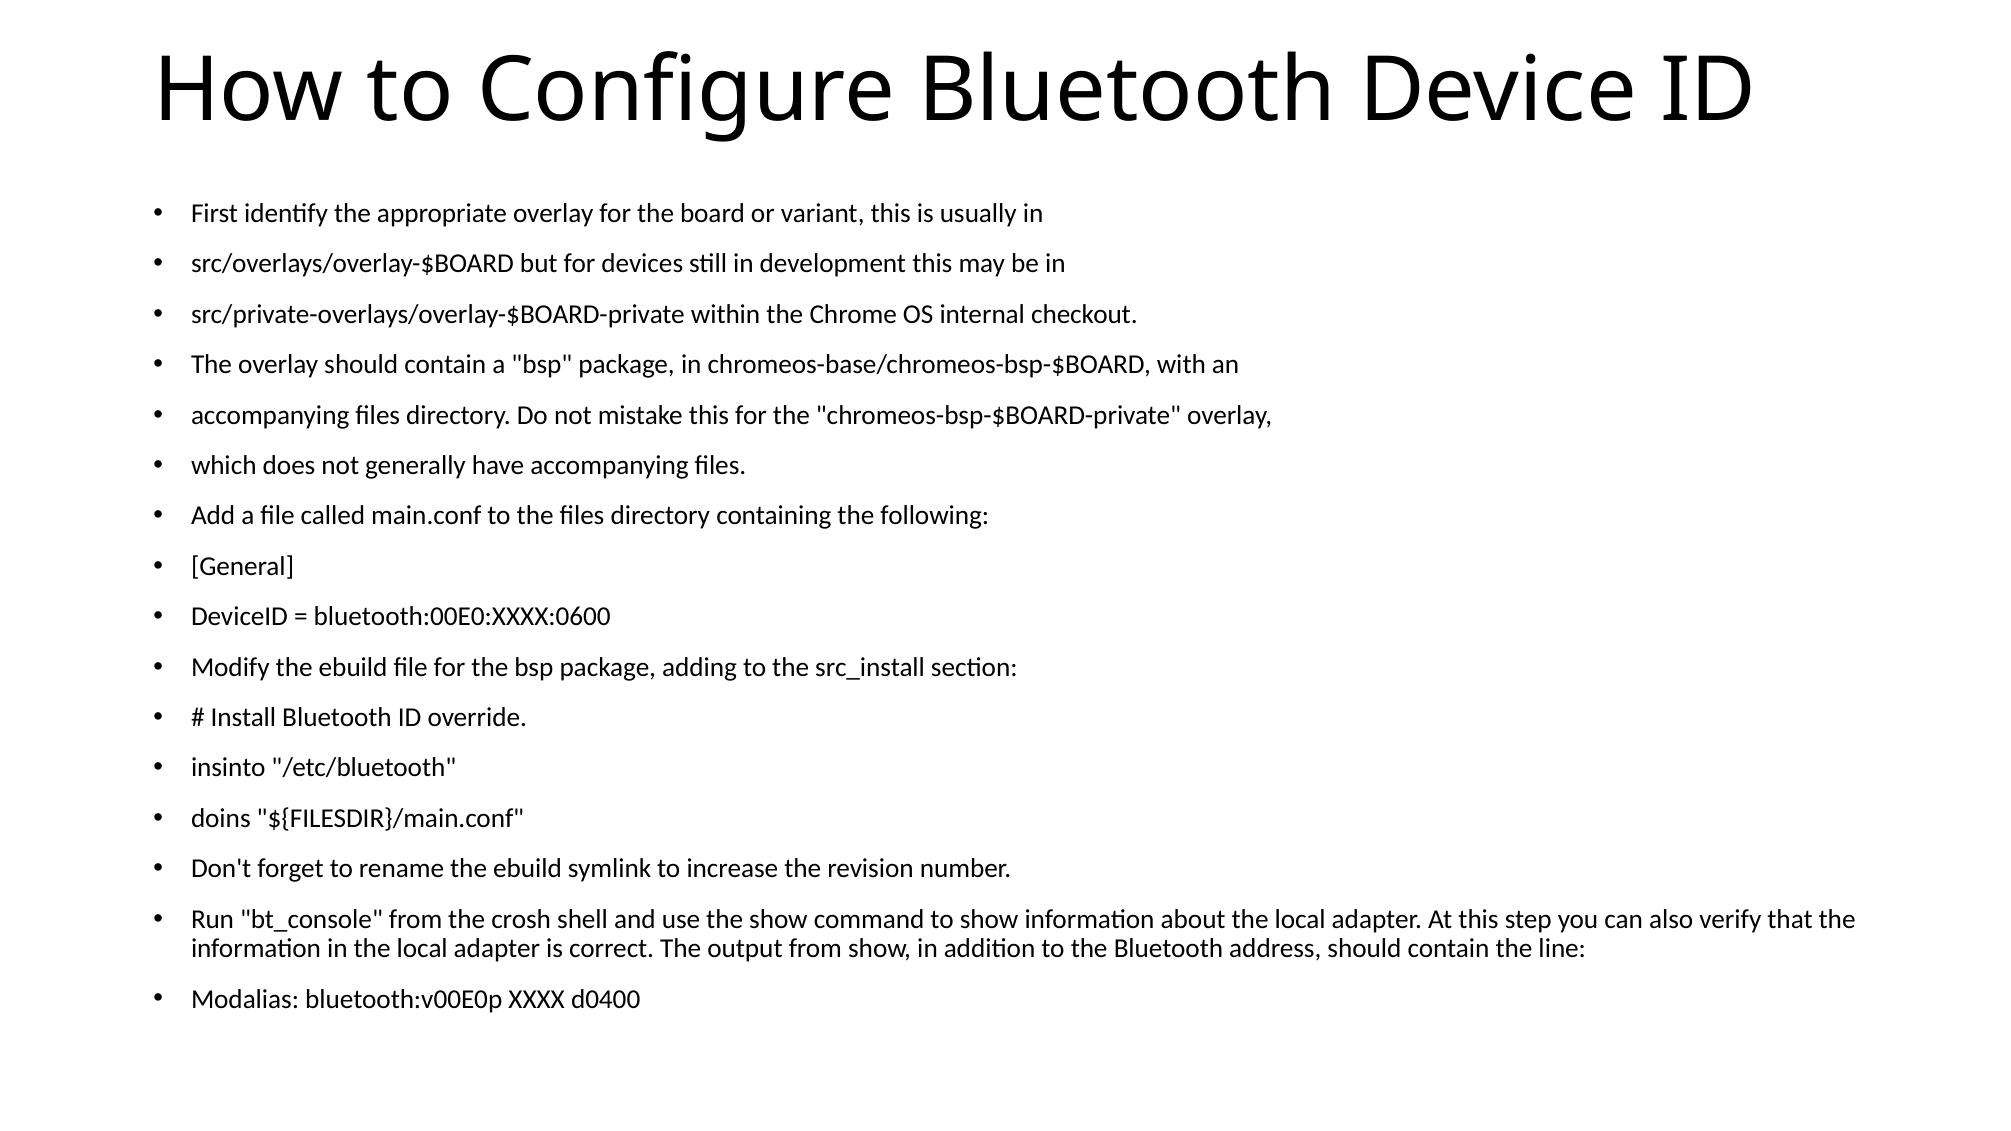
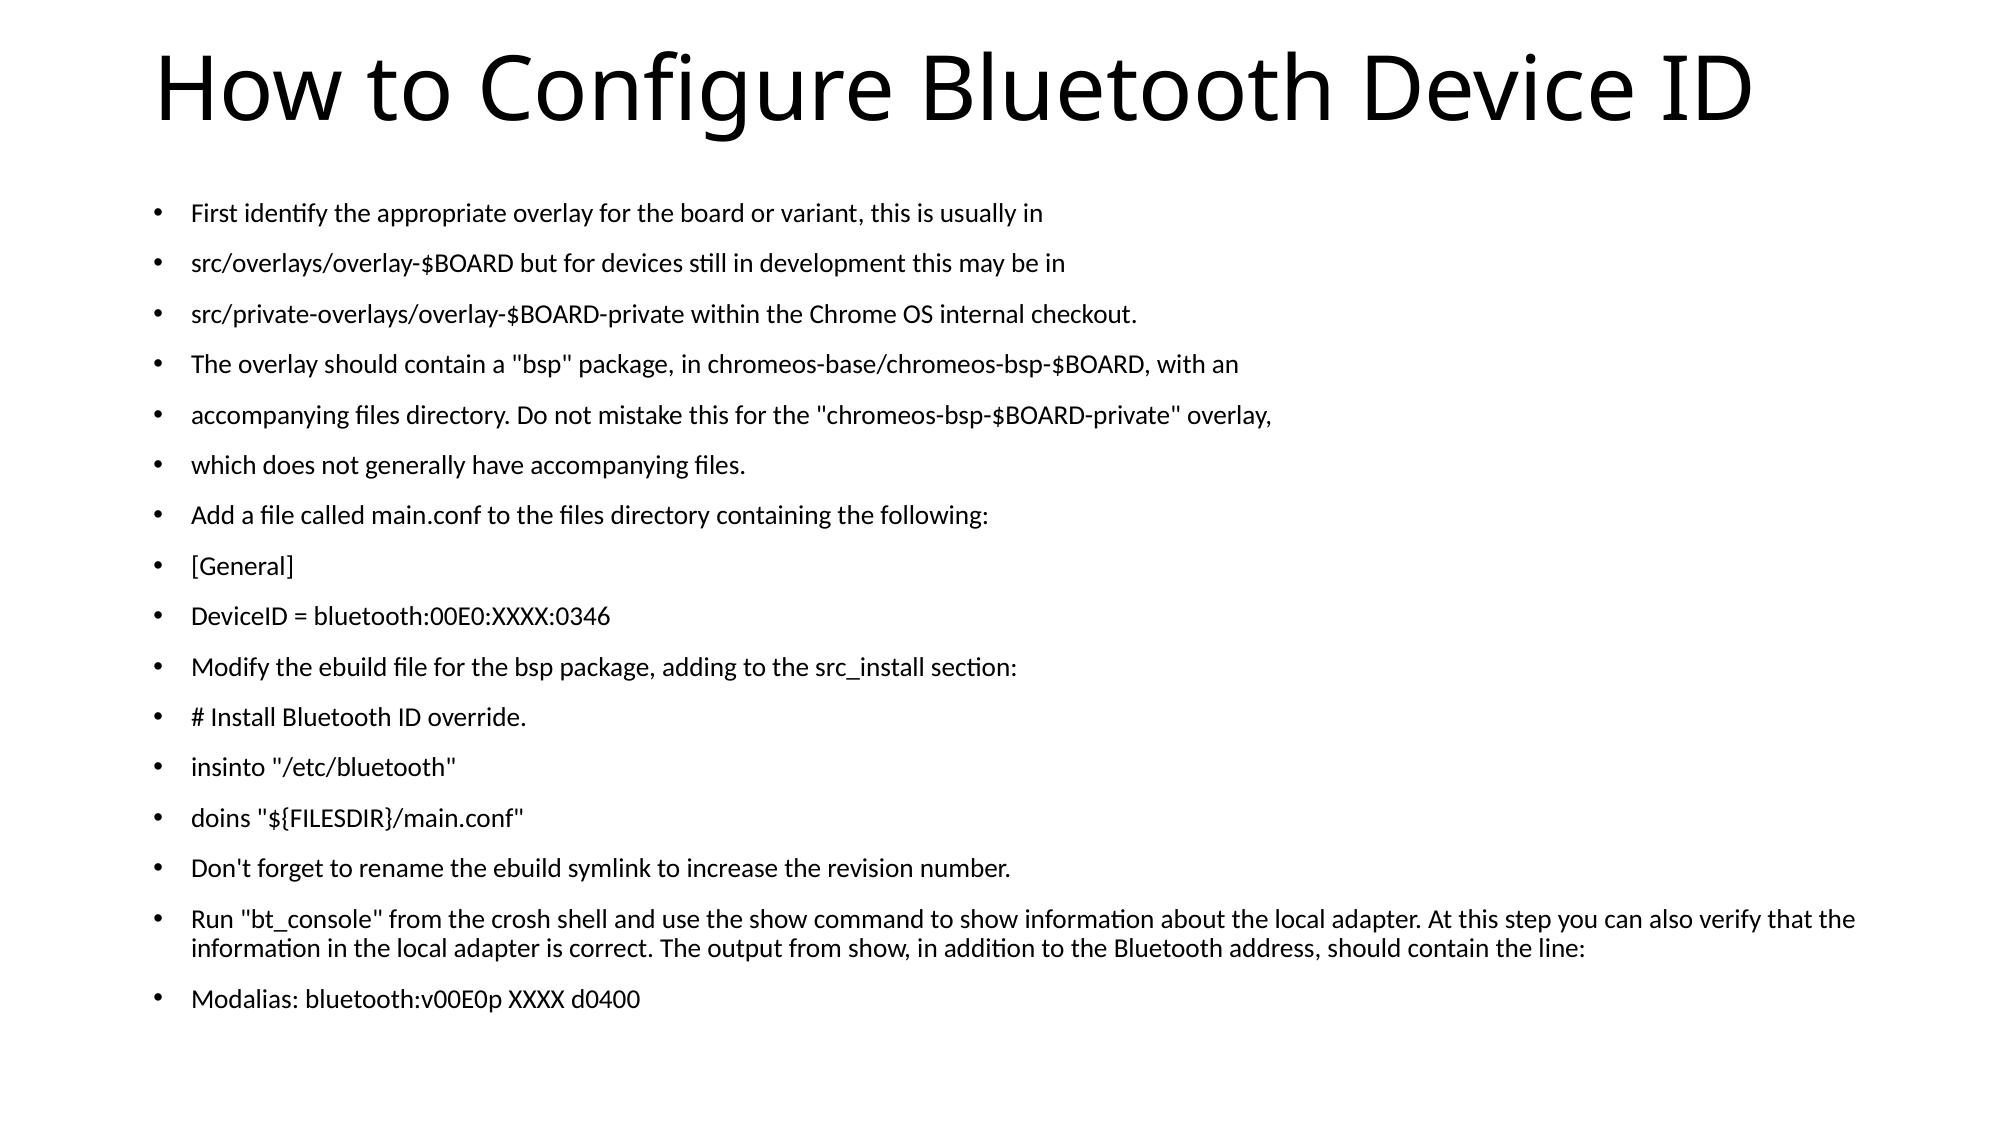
bluetooth:00E0:XXXX:0600: bluetooth:00E0:XXXX:0600 -> bluetooth:00E0:XXXX:0346 (462, 617)
